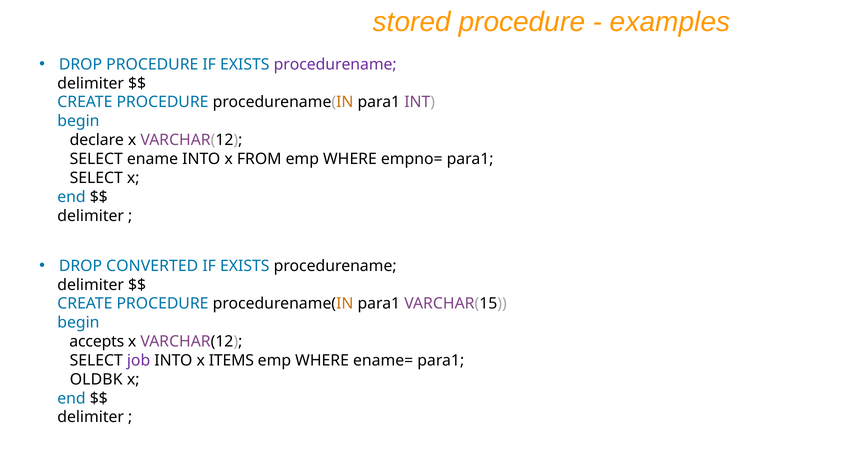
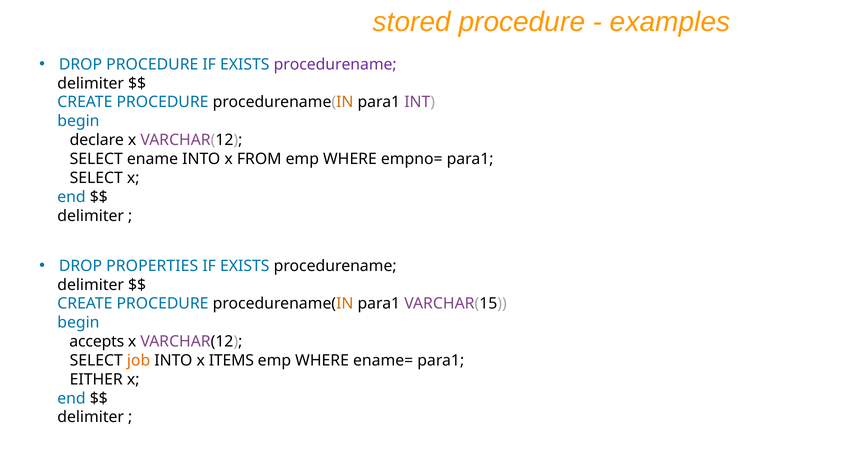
CONVERTED: CONVERTED -> PROPERTIES (152, 266)
job colour: purple -> orange (139, 361)
OLDBK: OLDBK -> EITHER (96, 380)
